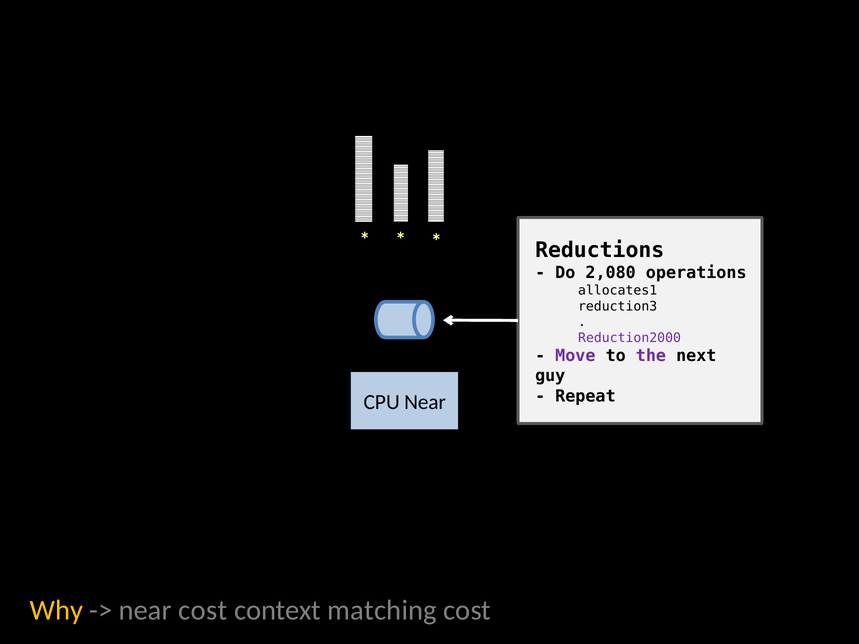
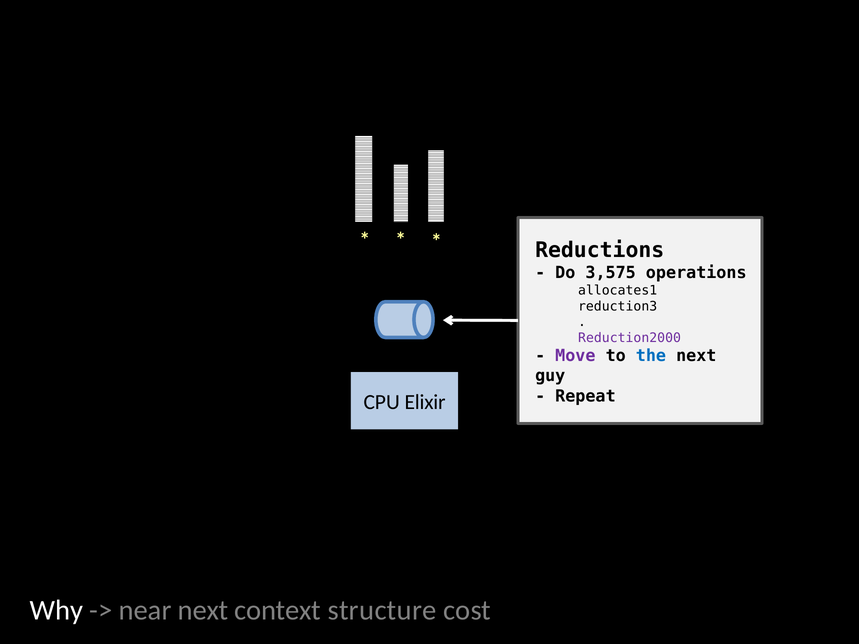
2,080: 2,080 -> 3,575 (611, 273)
the colour: purple -> blue (651, 356)
CPU Near: Near -> Elixir (425, 402)
Why colour: yellow -> white (56, 610)
near cost: cost -> next (203, 610)
matching: matching -> structure (382, 610)
